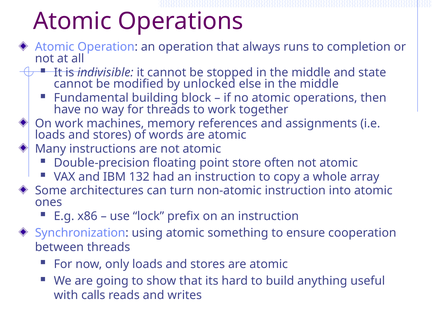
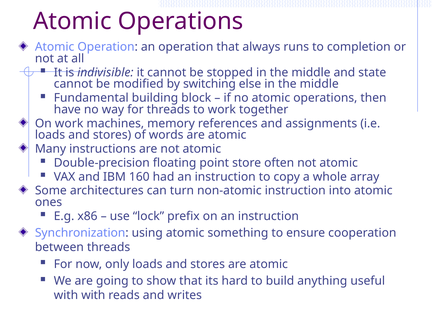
unlocked: unlocked -> switching (209, 84)
132: 132 -> 160 (139, 177)
with calls: calls -> with (93, 295)
